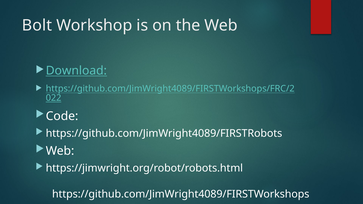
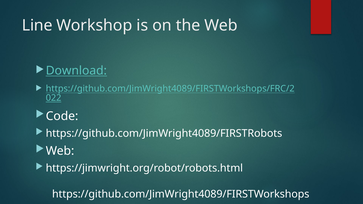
Bolt: Bolt -> Line (37, 25)
